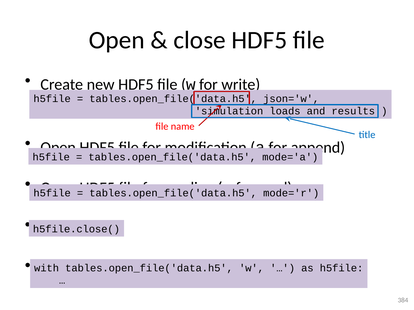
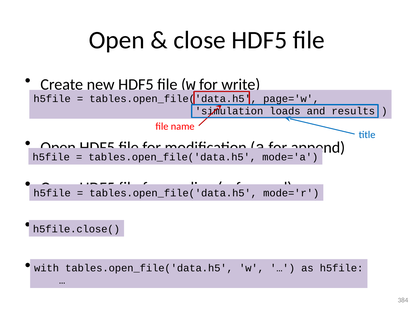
json='w: json='w -> page='w (291, 99)
